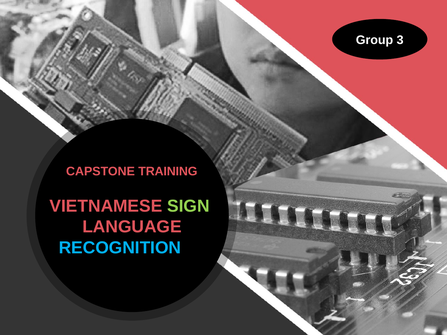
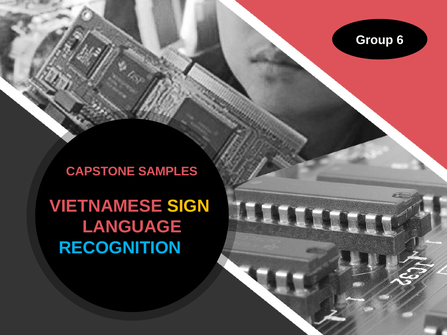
3: 3 -> 6 (400, 40)
TRAINING: TRAINING -> SAMPLES (168, 171)
SIGN colour: light green -> yellow (188, 206)
